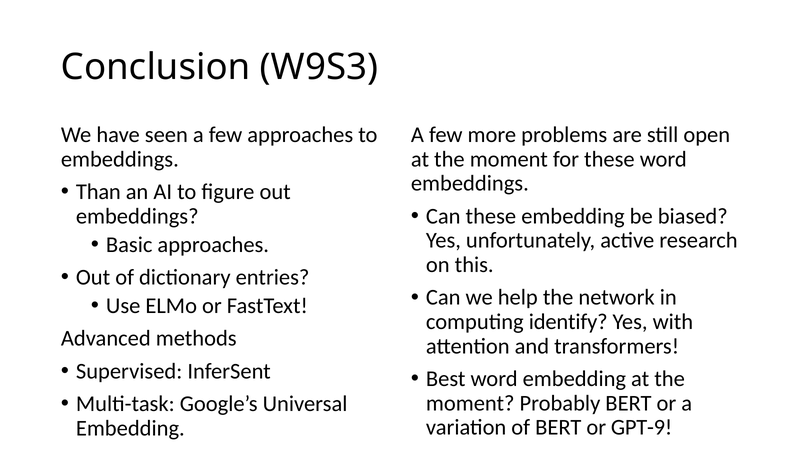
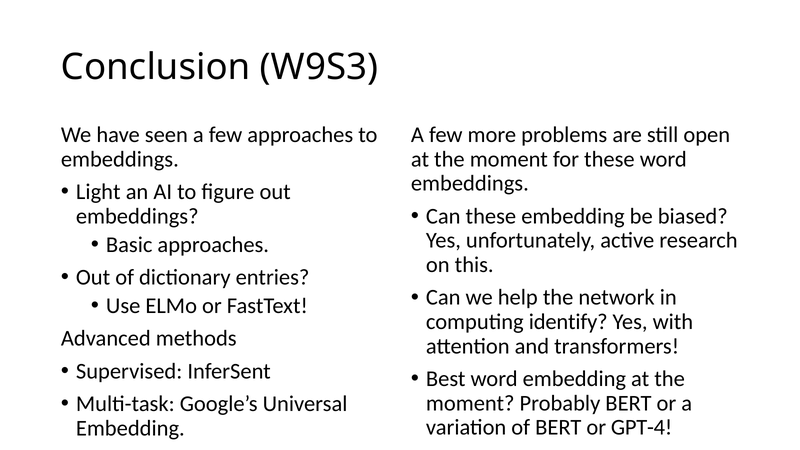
Than: Than -> Light (98, 192)
GPT-9: GPT-9 -> GPT-4 (642, 427)
